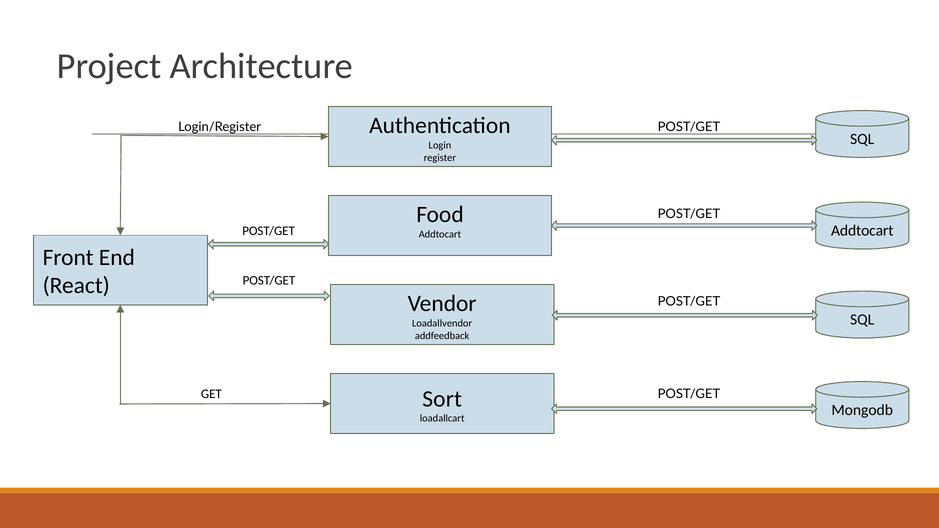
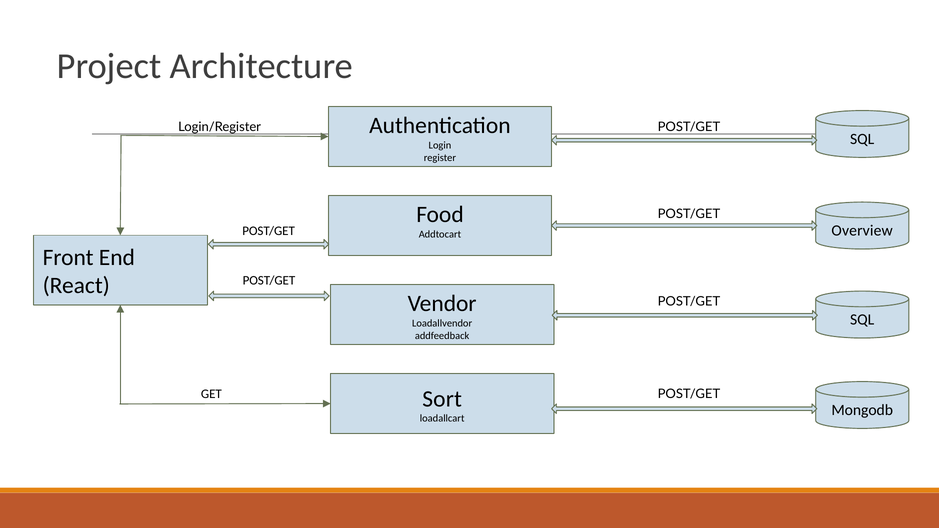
Addtocart: Addtocart -> Overview (862, 231)
